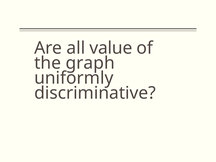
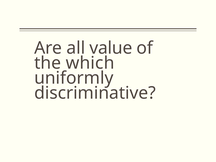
graph: graph -> which (90, 63)
